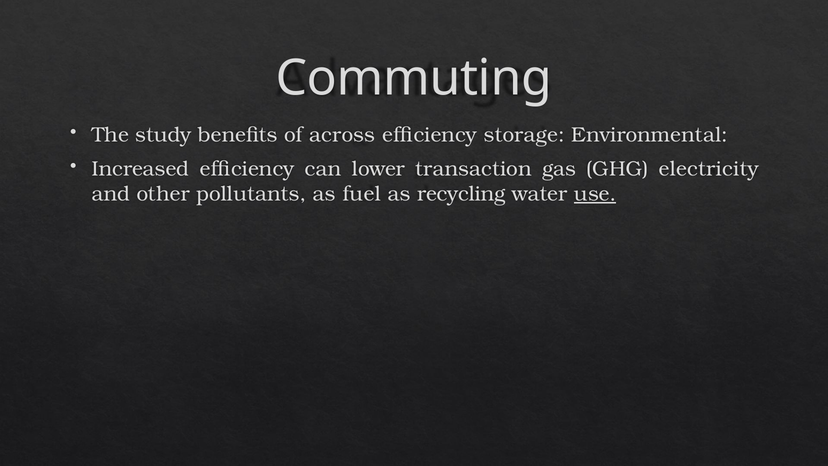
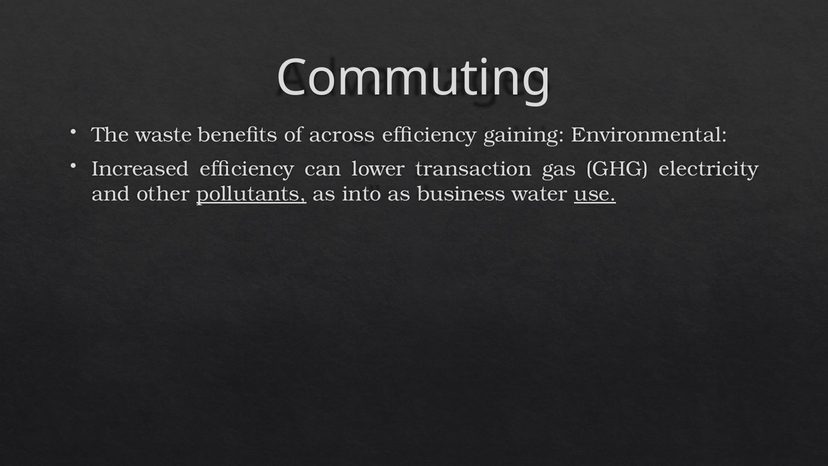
study: study -> waste (164, 135)
storage: storage -> gaining (524, 135)
pollutants underline: none -> present (251, 194)
fuel: fuel -> into (362, 194)
recycling: recycling -> business (461, 194)
